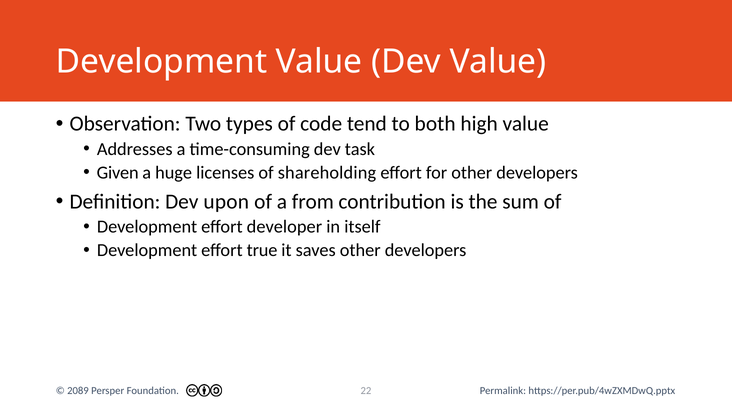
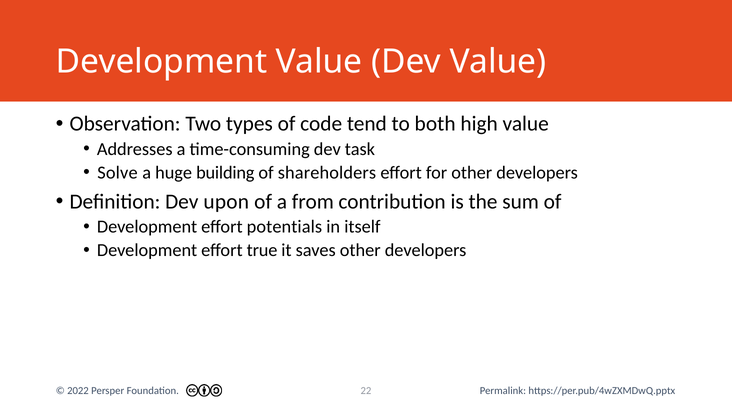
Given: Given -> Solve (117, 173)
licenses: licenses -> building (225, 173)
shareholding: shareholding -> shareholders (327, 173)
developer: developer -> potentials (284, 227)
2089: 2089 -> 2022 (78, 391)
